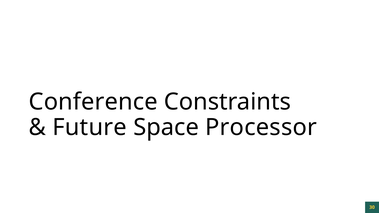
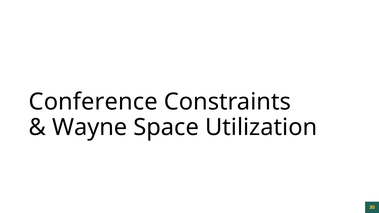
Future: Future -> Wayne (90, 127)
Processor: Processor -> Utilization (261, 127)
